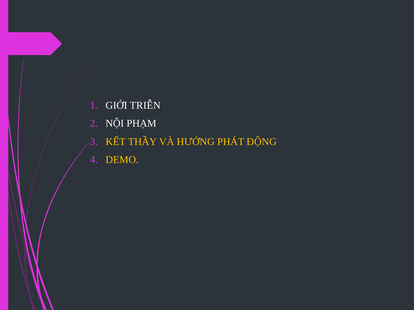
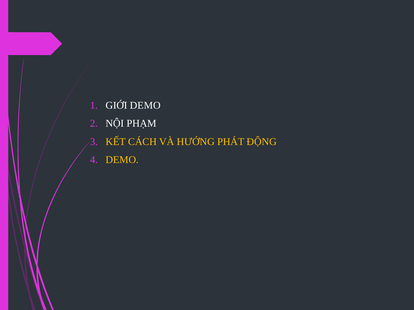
GIỚI TRIỄN: TRIỄN -> DEMO (145, 106)
THẦY: THẦY -> CÁCH (142, 142)
